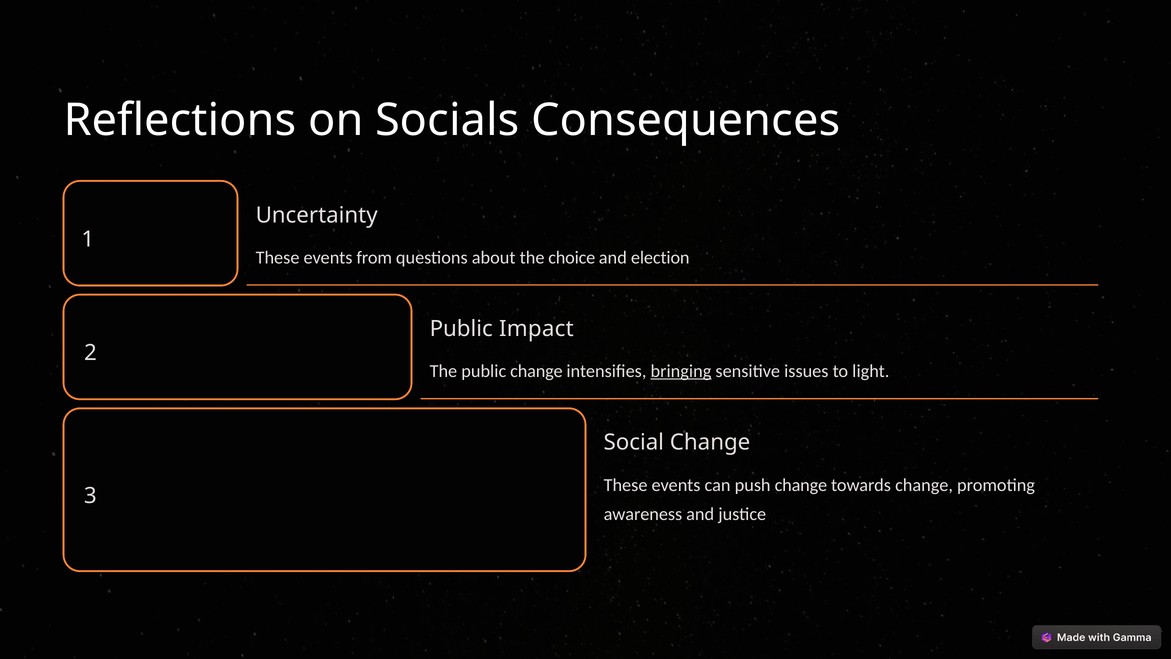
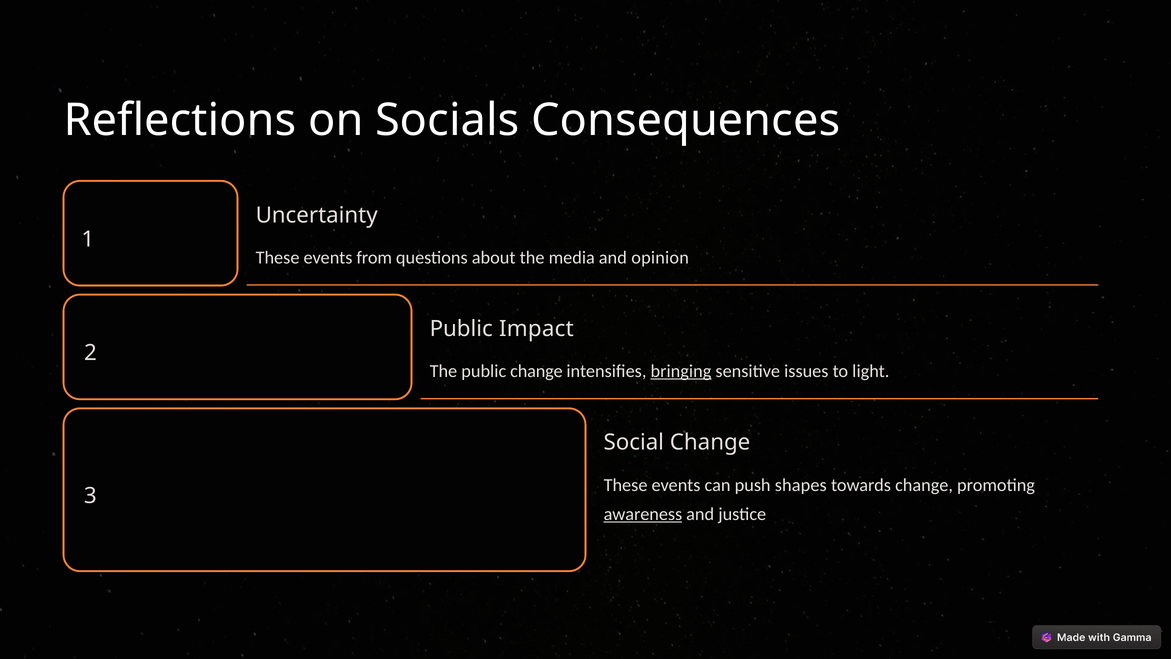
choice: choice -> media (572, 257)
election: election -> opinion (660, 257)
push change: change -> shapes (801, 485)
awareness underline: none -> present (643, 514)
